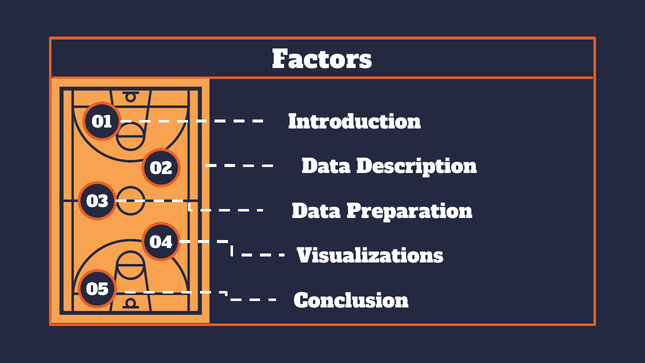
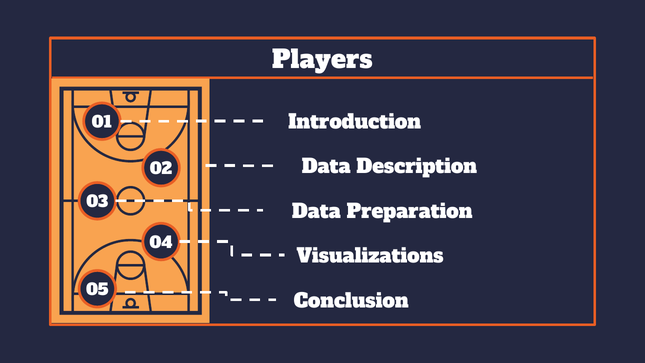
Factors: Factors -> Players (322, 60)
